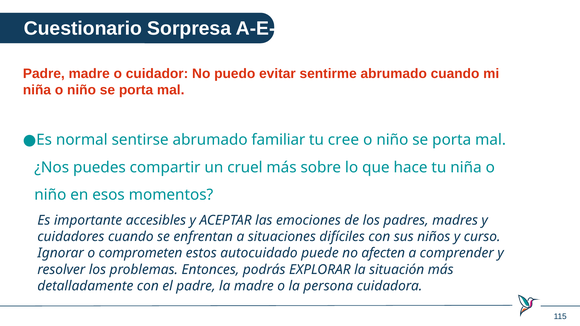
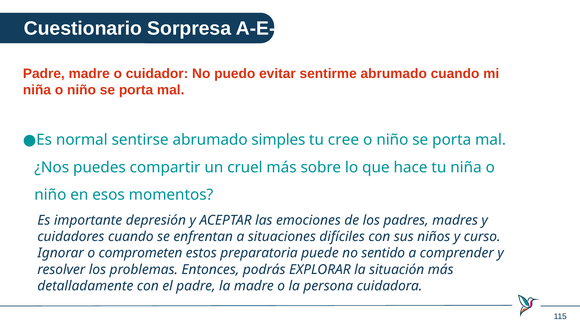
familiar: familiar -> simples (278, 140)
accesibles: accesibles -> depresión (156, 220)
autocuidado: autocuidado -> preparatoria (259, 253)
afecten: afecten -> sentido (383, 253)
